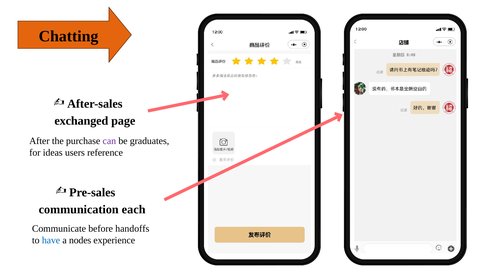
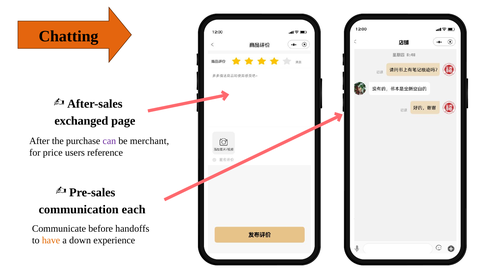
graduates: graduates -> merchant (149, 141)
ideas: ideas -> price (53, 153)
have colour: blue -> orange (51, 240)
nodes: nodes -> down (80, 240)
